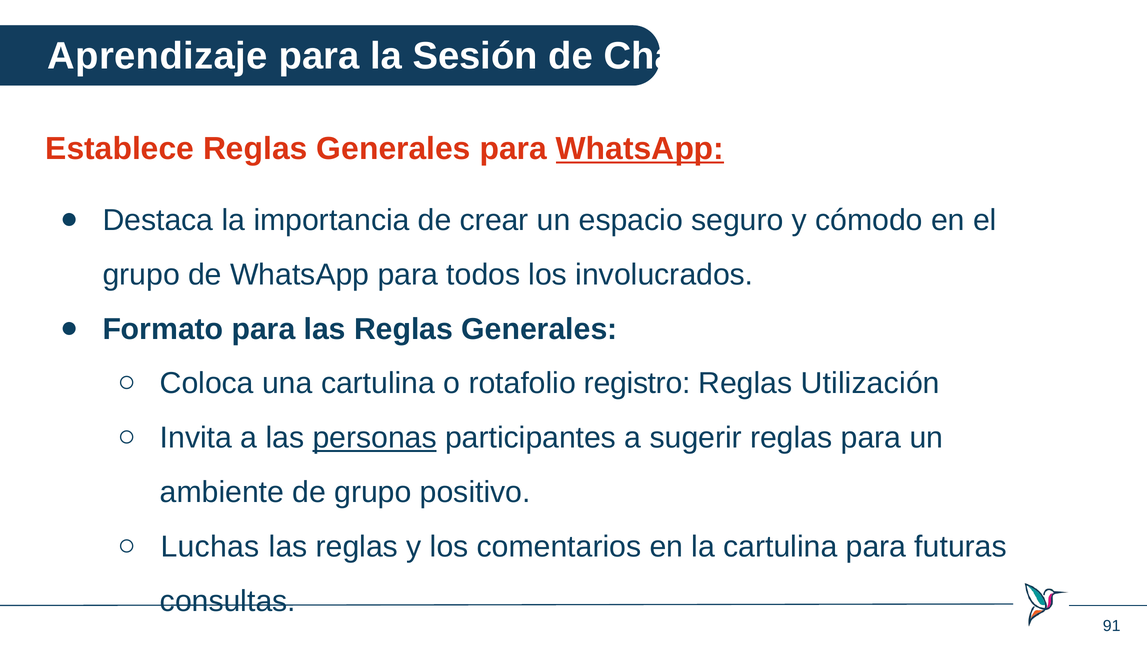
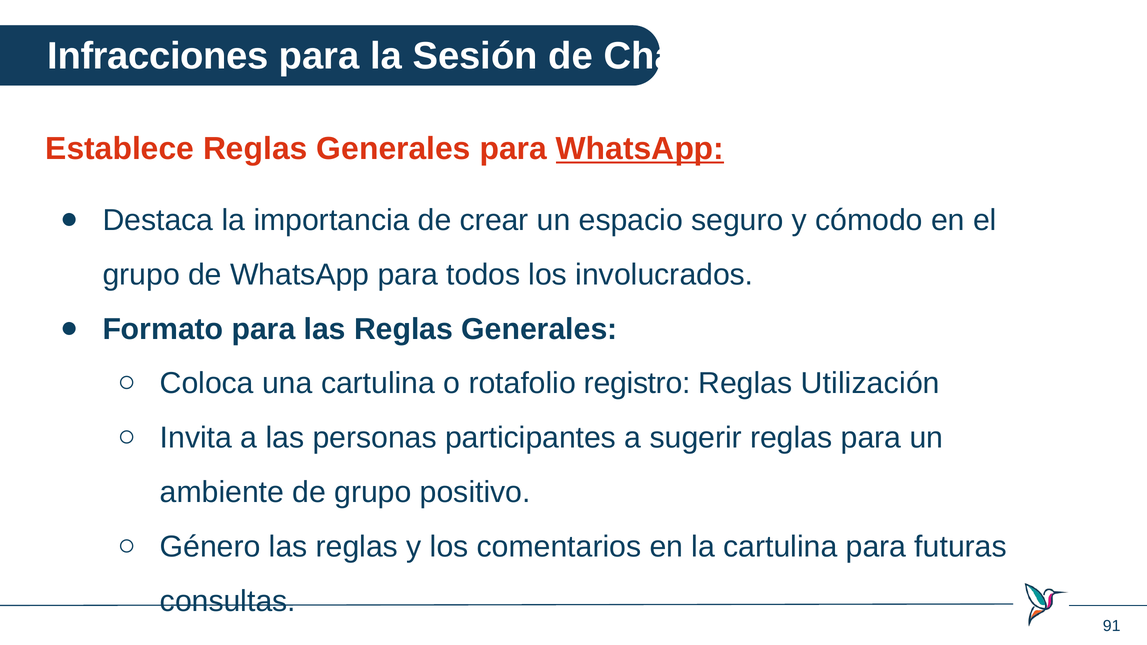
Aprendizaje: Aprendizaje -> Infracciones (158, 56)
personas underline: present -> none (375, 438)
Luchas: Luchas -> Género (210, 547)
